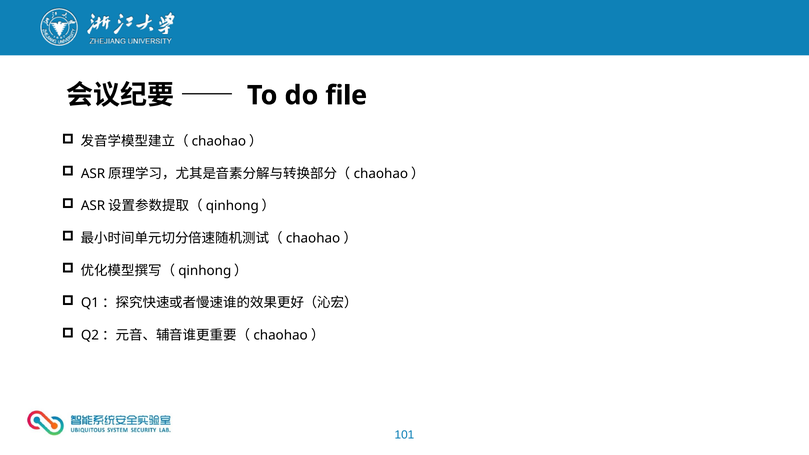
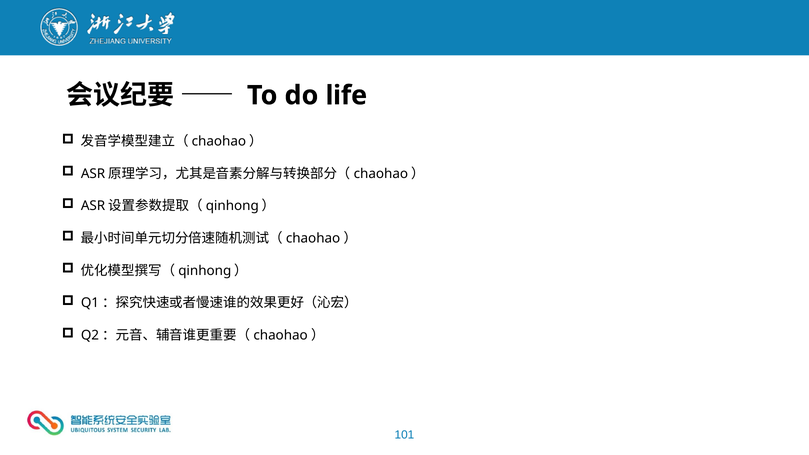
file: file -> life (346, 95)
